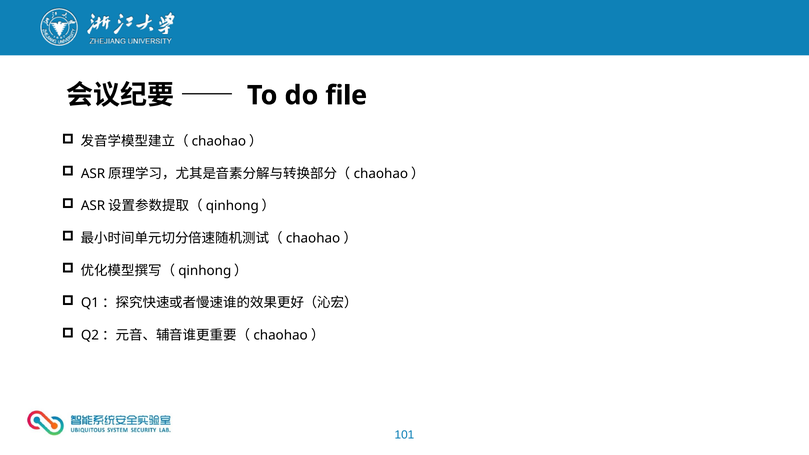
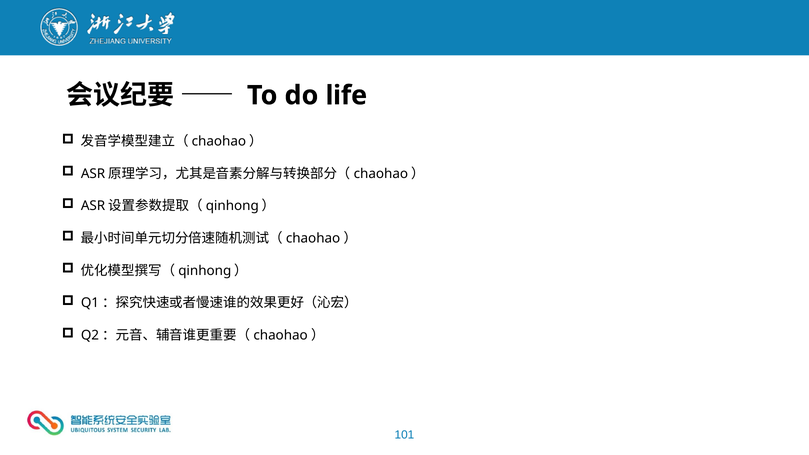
file: file -> life (346, 95)
